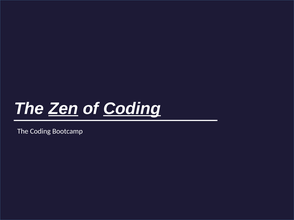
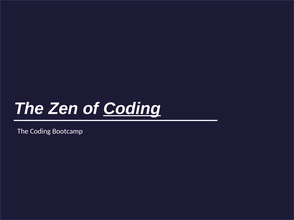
Zen underline: present -> none (63, 109)
